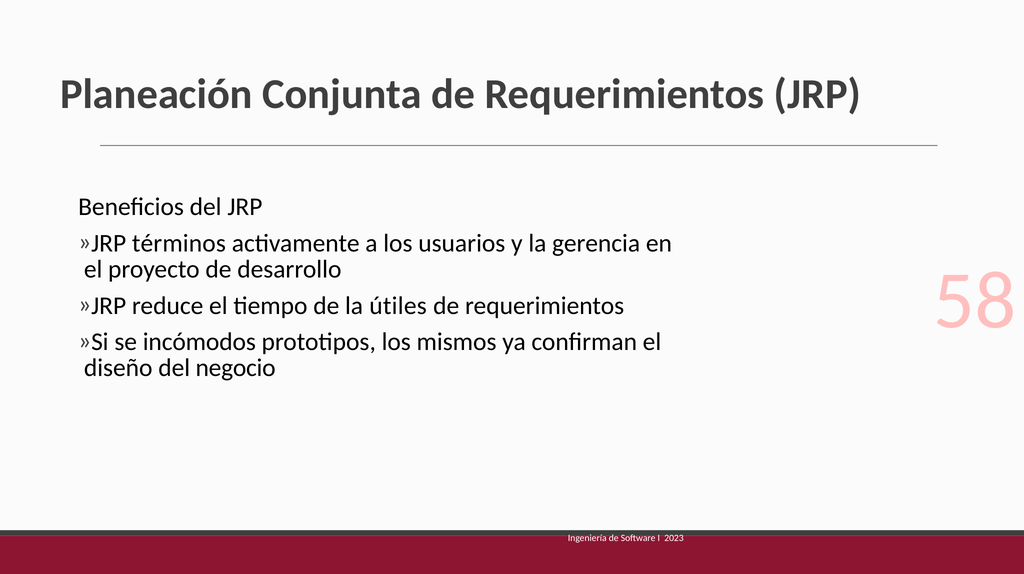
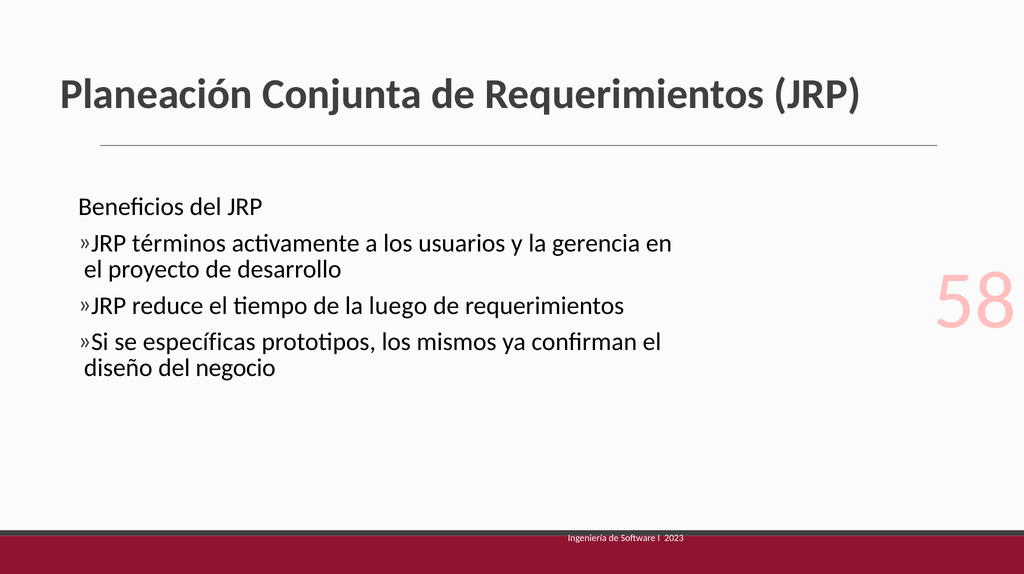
útiles: útiles -> luego (398, 305)
incómodos: incómodos -> específicas (199, 342)
